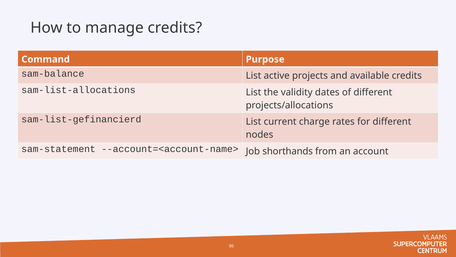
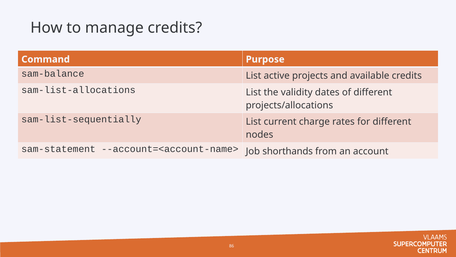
sam-list-gefinancierd: sam-list-gefinancierd -> sam-list-sequentially (81, 119)
